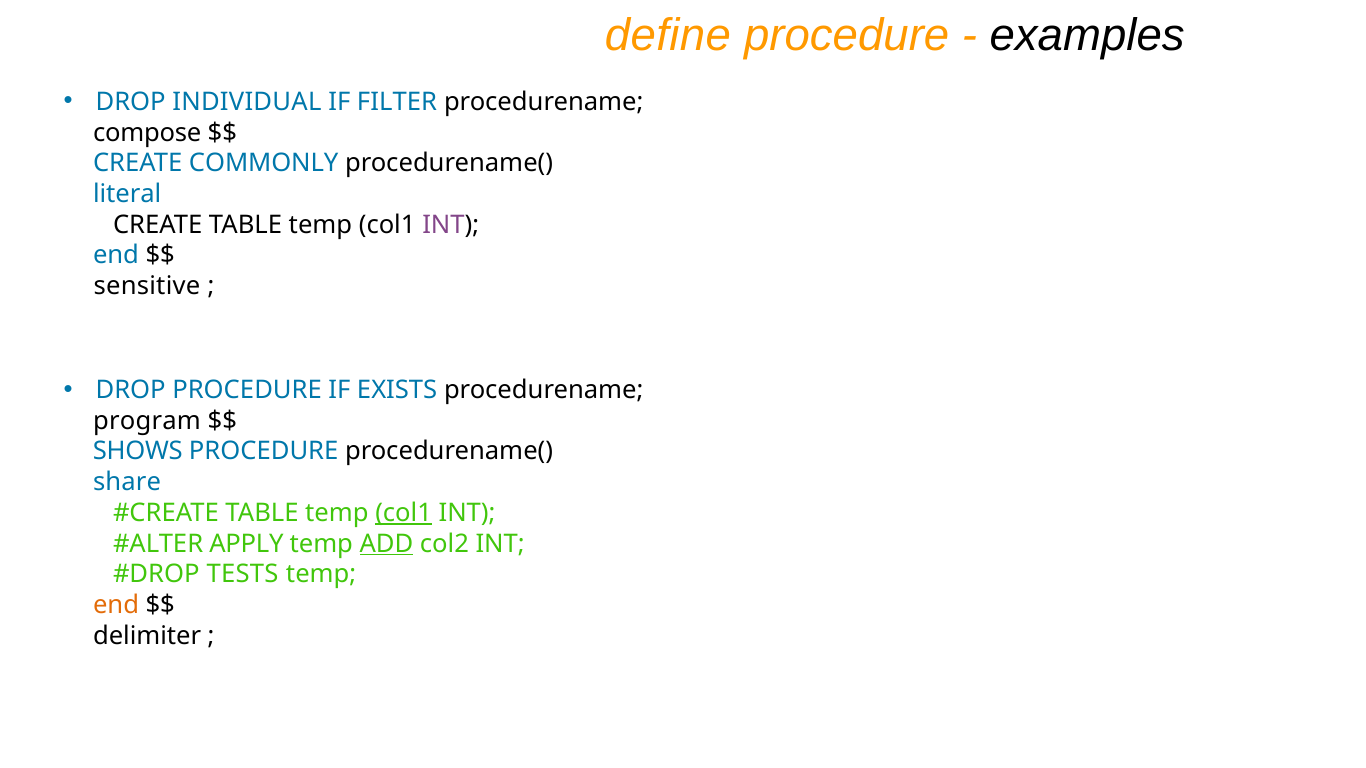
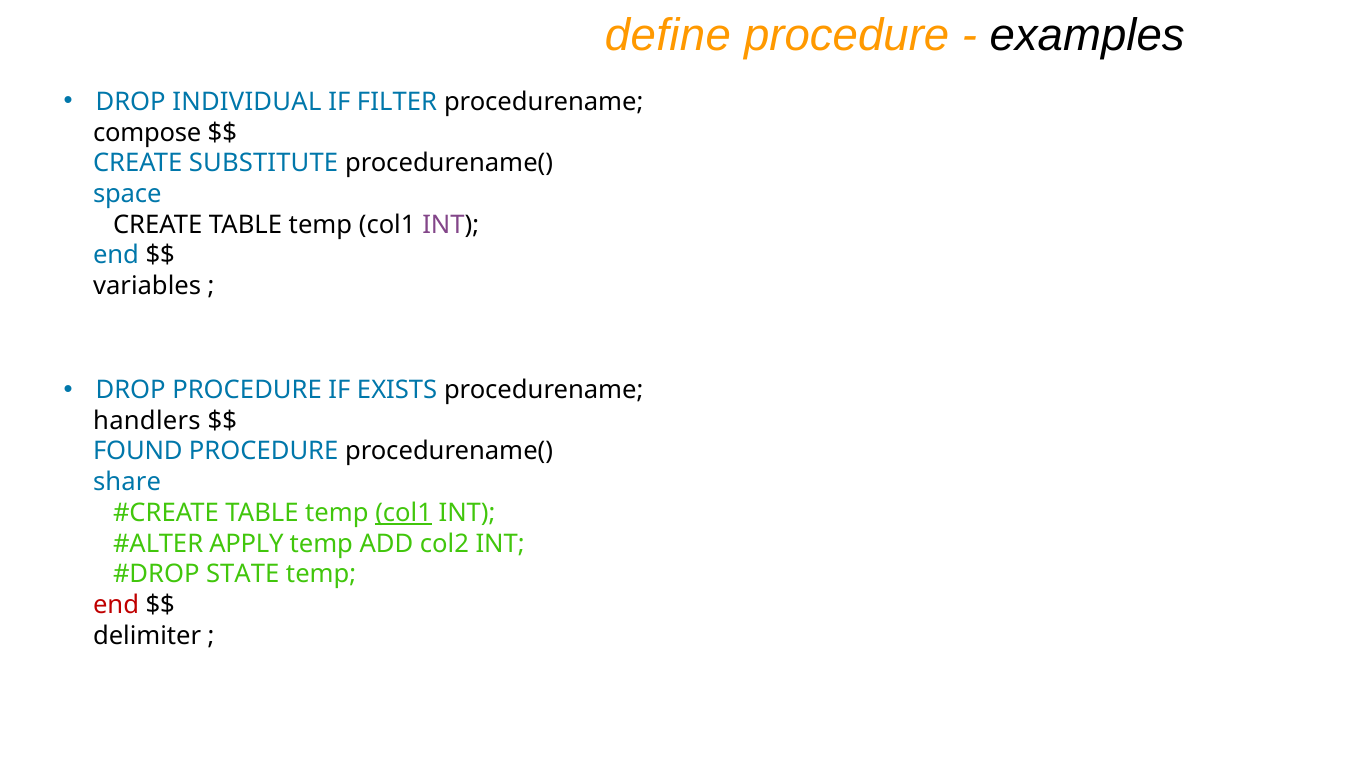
COMMONLY: COMMONLY -> SUBSTITUTE (264, 163)
literal: literal -> space (127, 194)
sensitive: sensitive -> variables (147, 286)
program: program -> handlers (147, 421)
SHOWS: SHOWS -> FOUND (138, 452)
ADD underline: present -> none (386, 544)
TESTS: TESTS -> STATE (243, 575)
end colour: orange -> red (116, 605)
